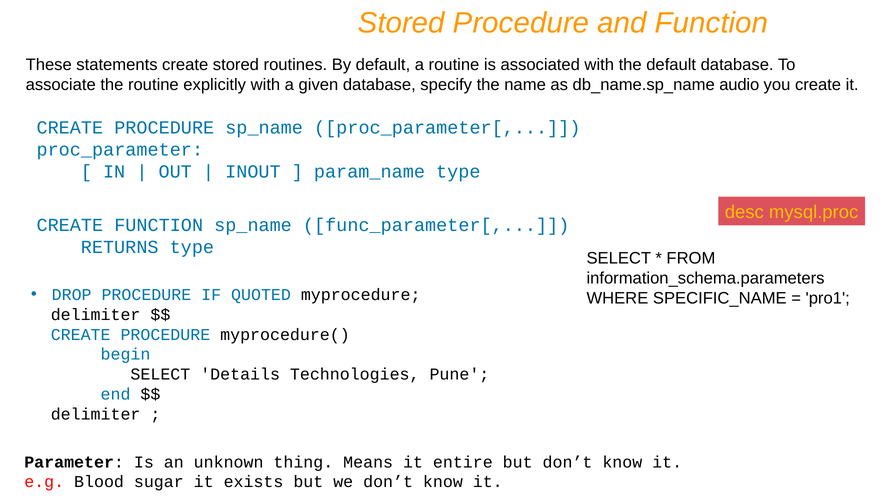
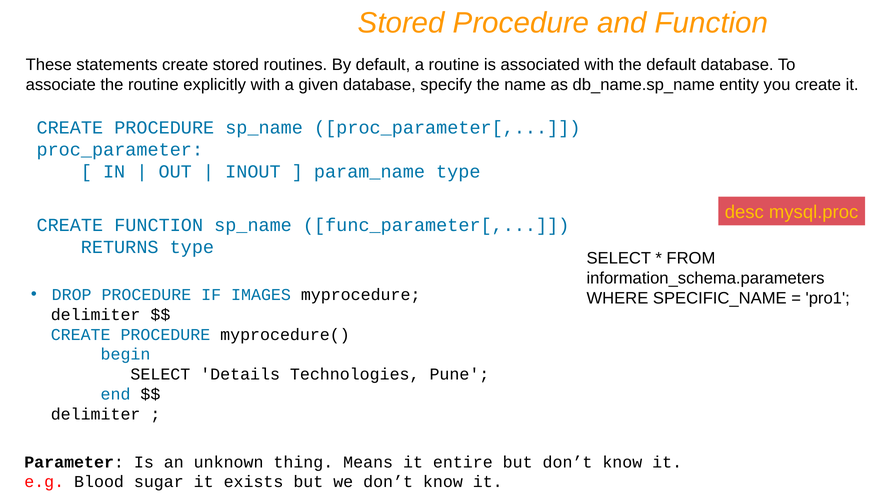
audio: audio -> entity (739, 85)
QUOTED: QUOTED -> IMAGES (261, 295)
